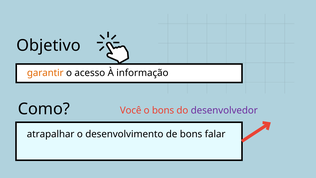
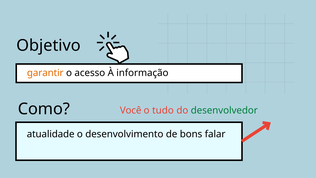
o bons: bons -> tudo (163, 110)
desenvolvedor colour: purple -> green (224, 110)
atrapalhar: atrapalhar -> atualidade (51, 134)
